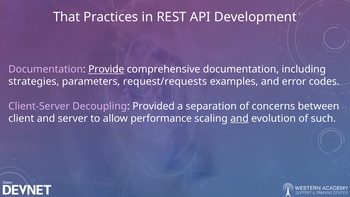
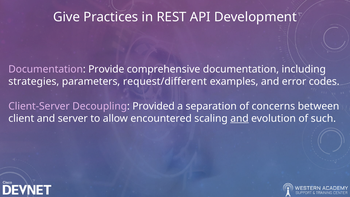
That: That -> Give (67, 17)
Provide underline: present -> none (106, 69)
request/requests: request/requests -> request/different (165, 82)
performance: performance -> encountered (161, 118)
